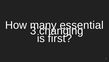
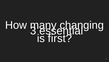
essential: essential -> changing (82, 25)
changing: changing -> essential (61, 31)
